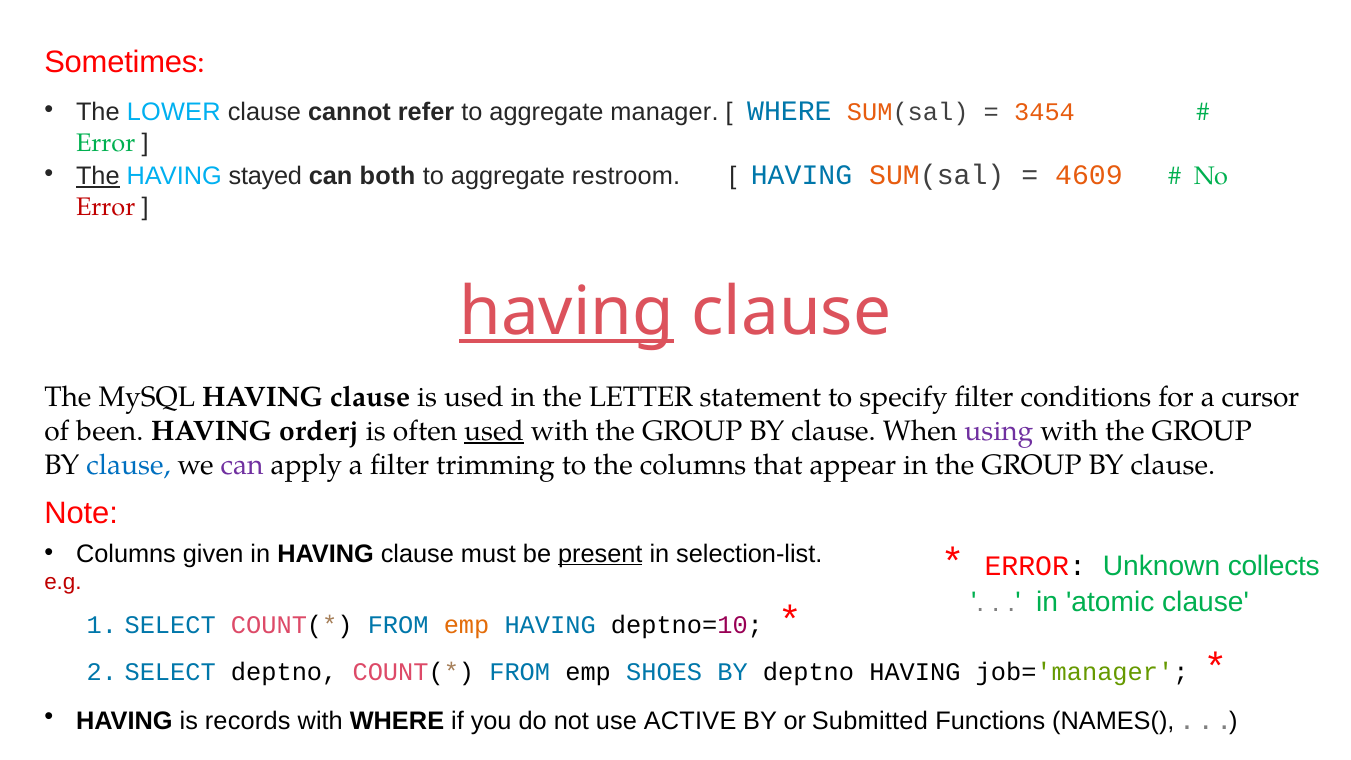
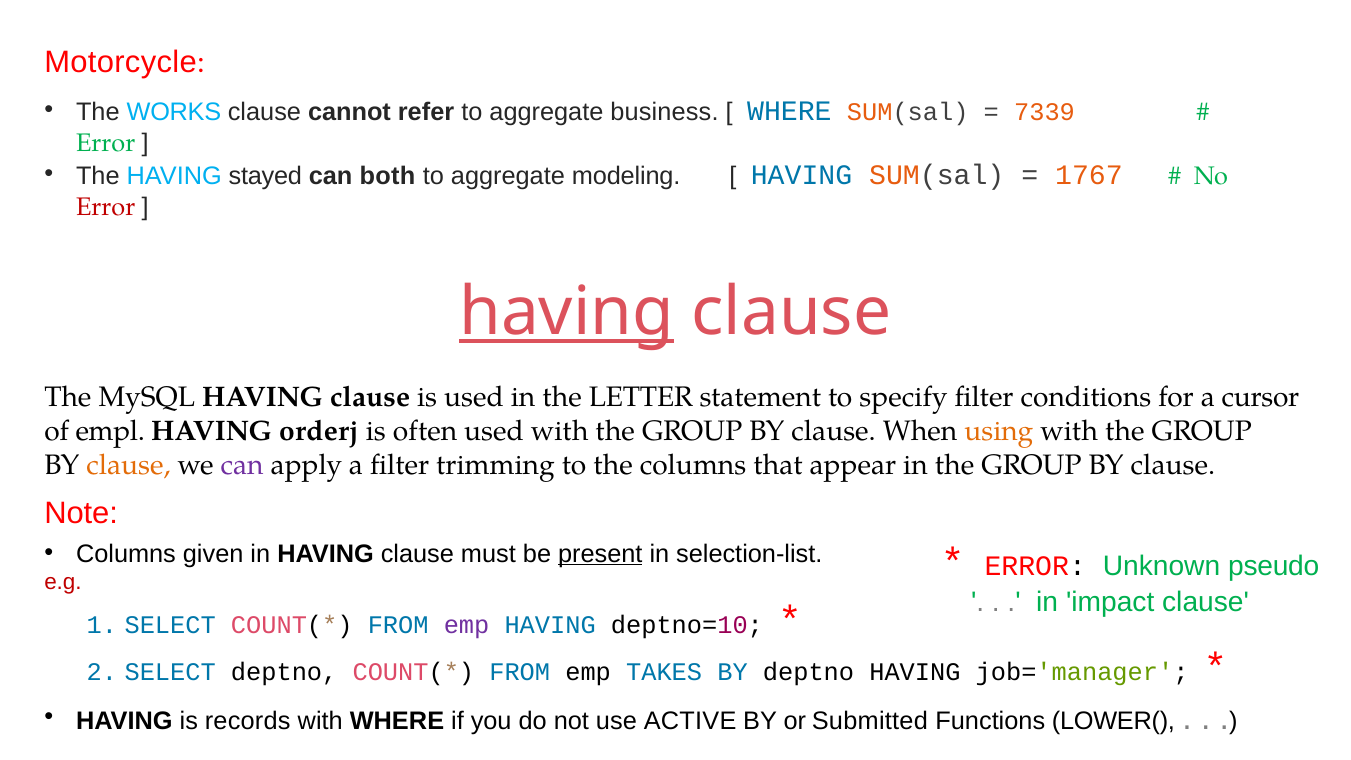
Sometimes: Sometimes -> Motorcycle (121, 62)
LOWER: LOWER -> WORKS (174, 112)
manager: manager -> business (665, 112)
3454: 3454 -> 7339 (1045, 112)
The underline: present -> none (98, 176)
restroom: restroom -> modeling (626, 176)
4609: 4609 -> 1767 (1089, 175)
been: been -> empl (110, 431)
used underline: present -> none (494, 431)
using colour: purple -> orange (999, 431)
clause colour: blue -> orange (129, 465)
collects: collects -> pseudo (1274, 566)
atomic: atomic -> impact (1110, 602)
emp colour: orange -> purple (467, 625)
SHOES: SHOES -> TAKES (664, 672)
NAMES(: NAMES( -> LOWER( (1113, 721)
